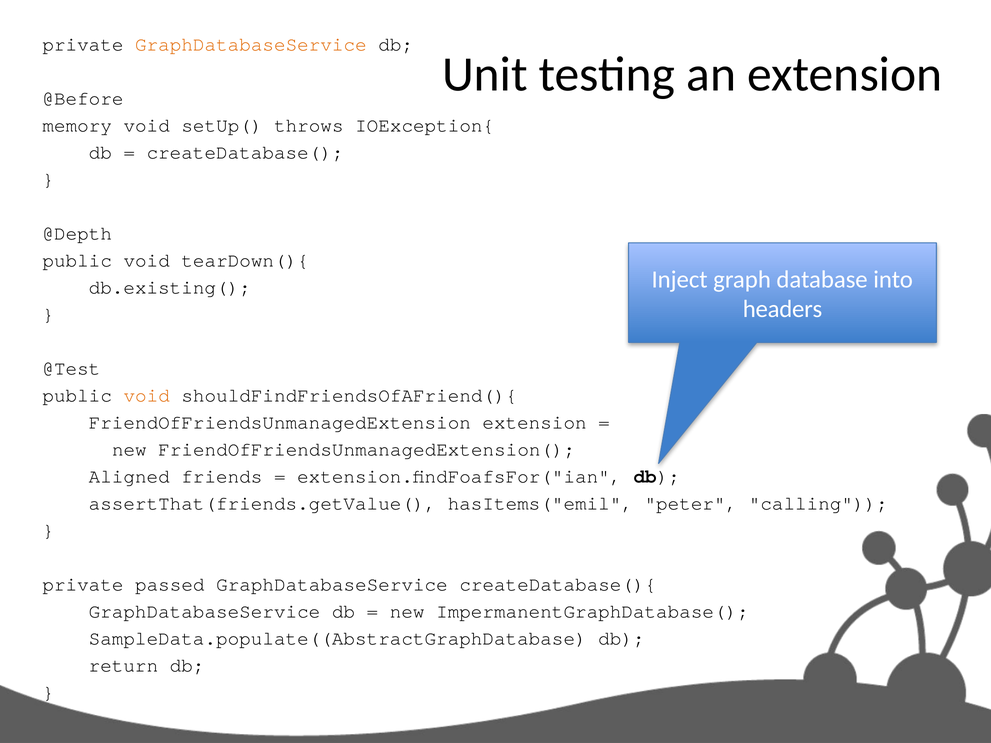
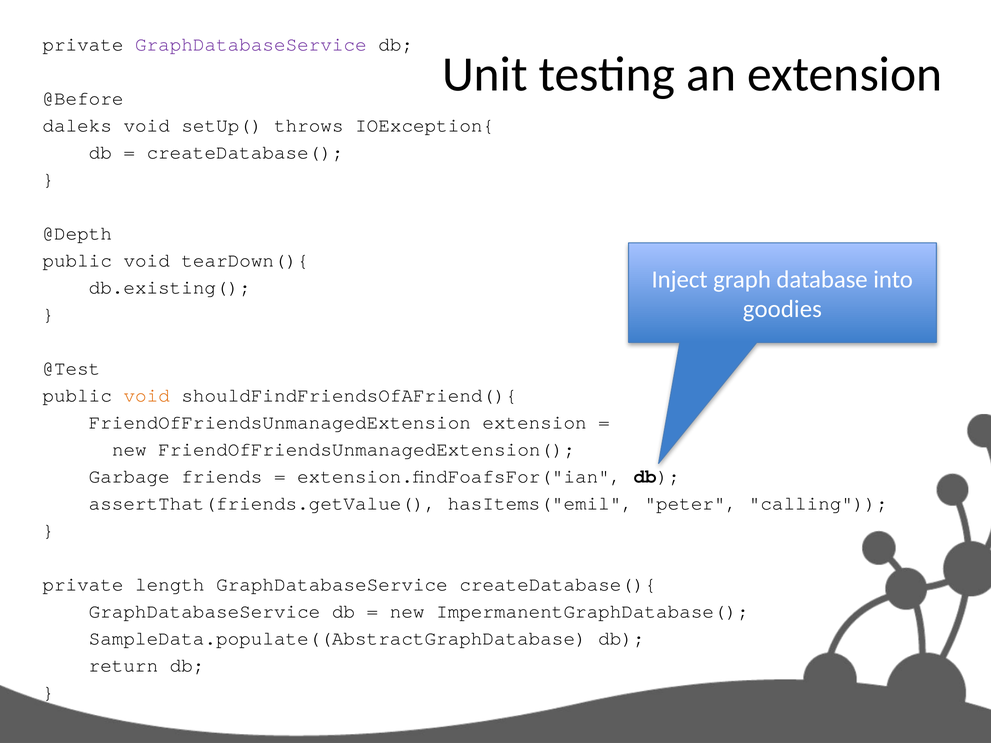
GraphDatabaseService colour: orange -> purple (251, 45)
memory: memory -> daleks (77, 126)
headers: headers -> goodies (782, 309)
Aligned: Aligned -> Garbage (129, 477)
passed: passed -> length (170, 585)
